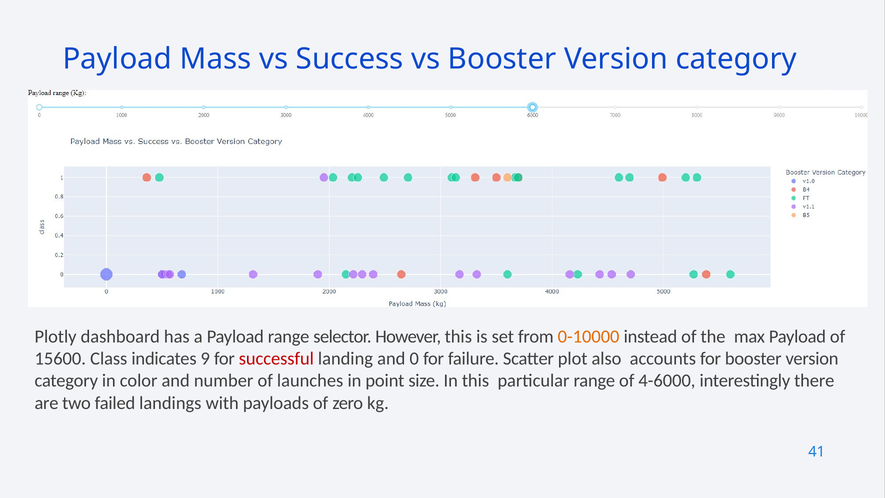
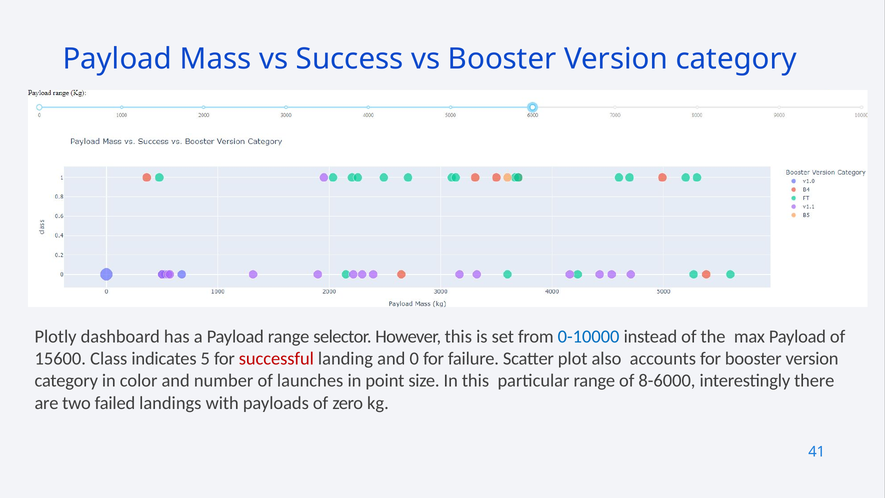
0-10000 colour: orange -> blue (589, 336)
9: 9 -> 5 (205, 358)
4-6000: 4-6000 -> 8-6000 (667, 381)
